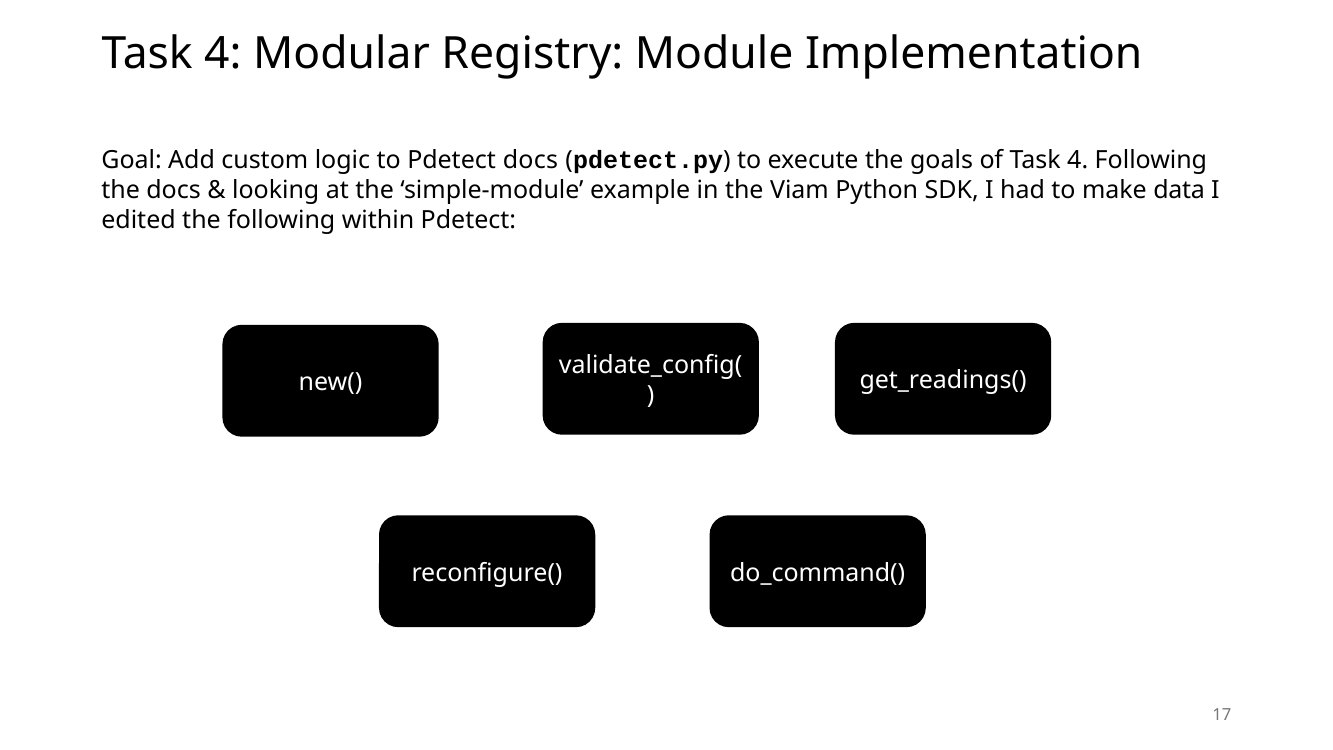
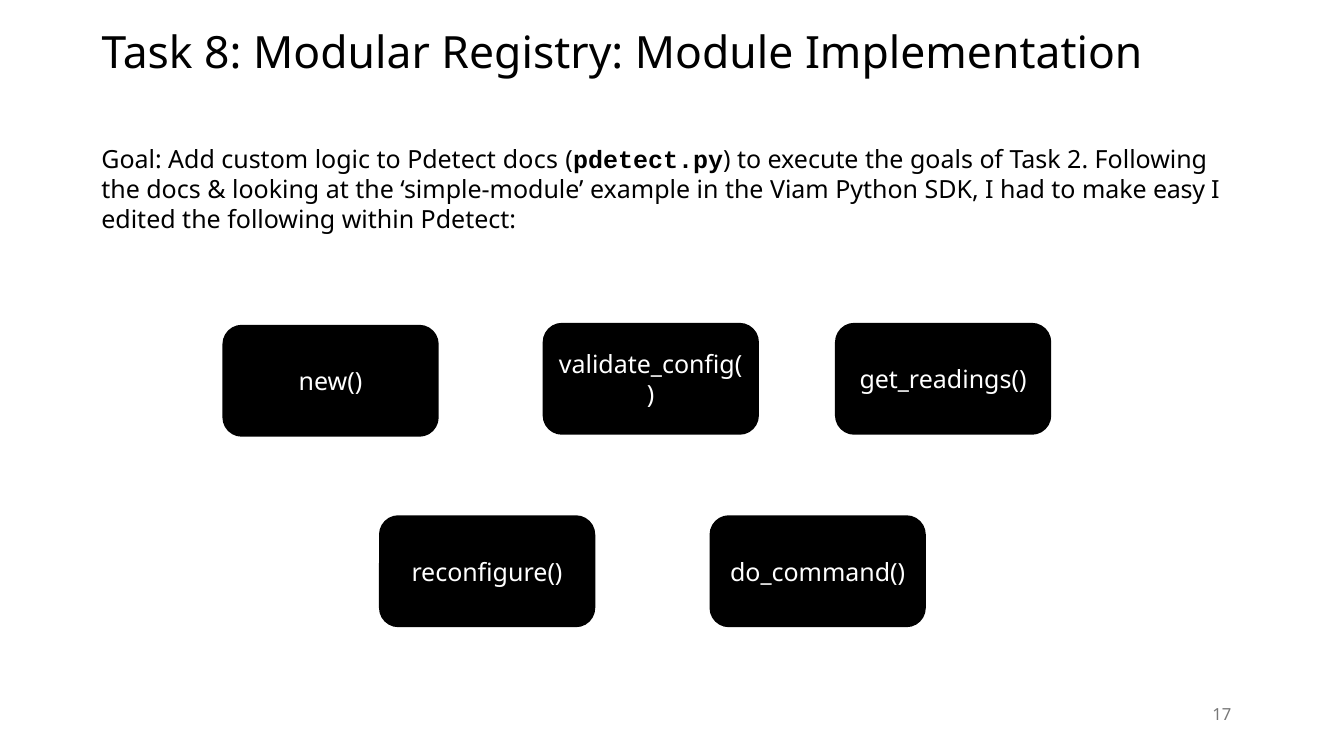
4: 4 -> 8 (223, 54)
of Task 4: 4 -> 2 (1078, 160)
data: data -> easy (1179, 190)
